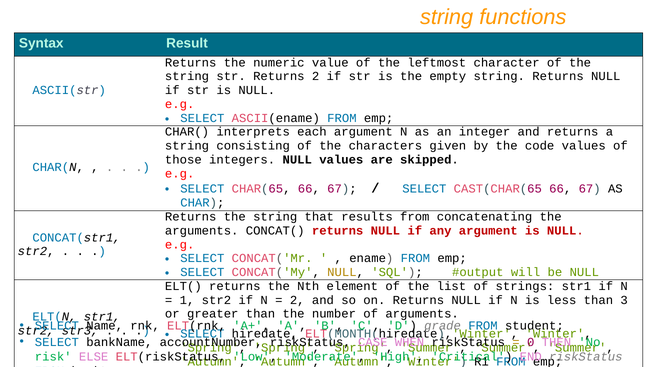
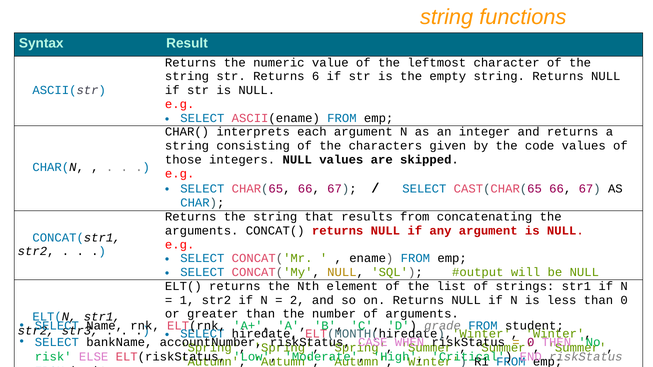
Returns 2: 2 -> 6 (316, 76)
than 3: 3 -> 0 (624, 300)
